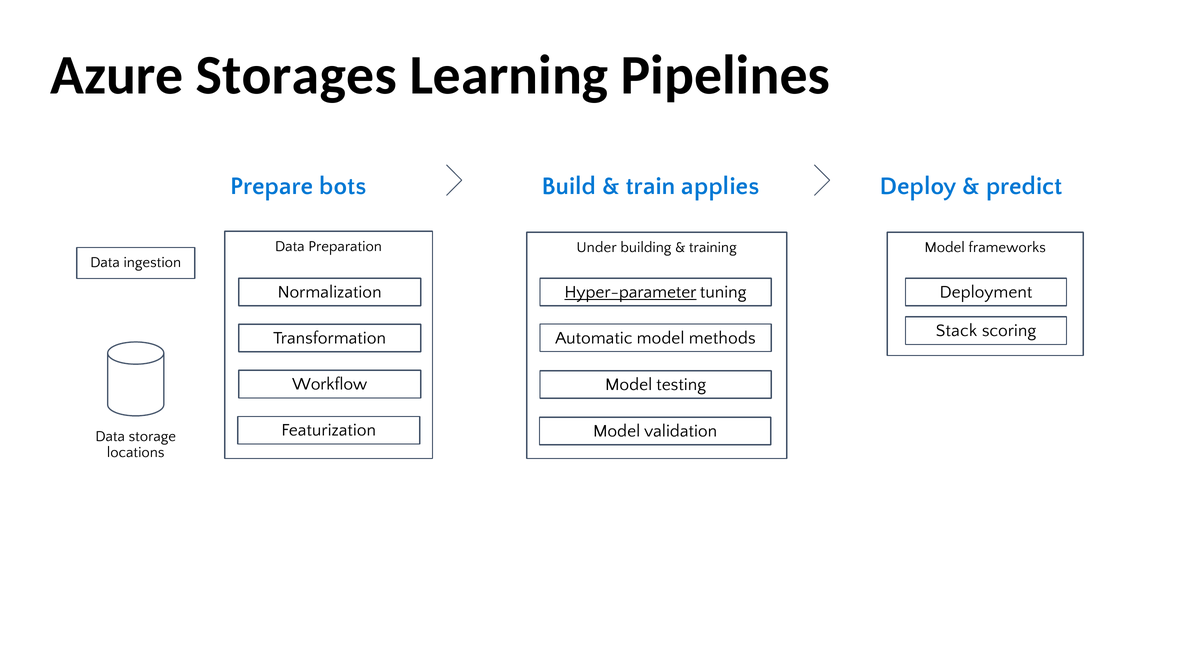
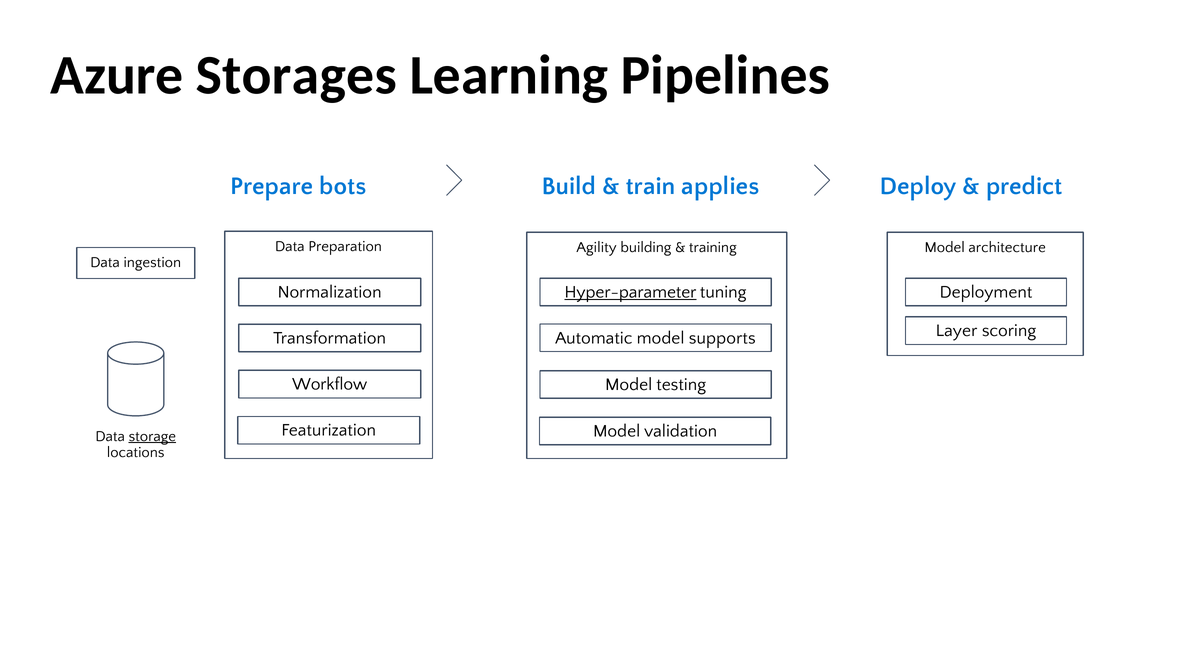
Under: Under -> Agility (597, 247)
frameworks: frameworks -> architecture (1007, 247)
Stack: Stack -> Layer (957, 330)
methods: methods -> supports (722, 337)
storage underline: none -> present (152, 436)
